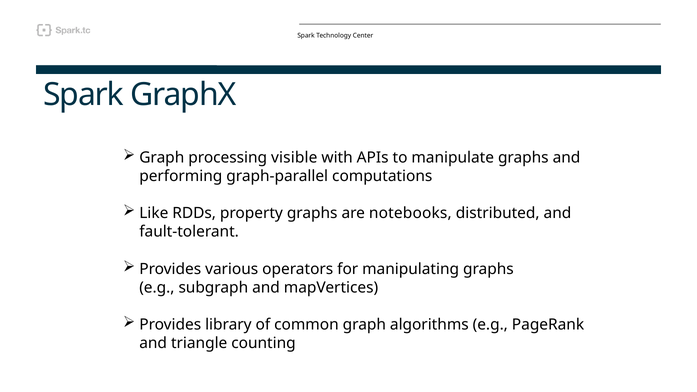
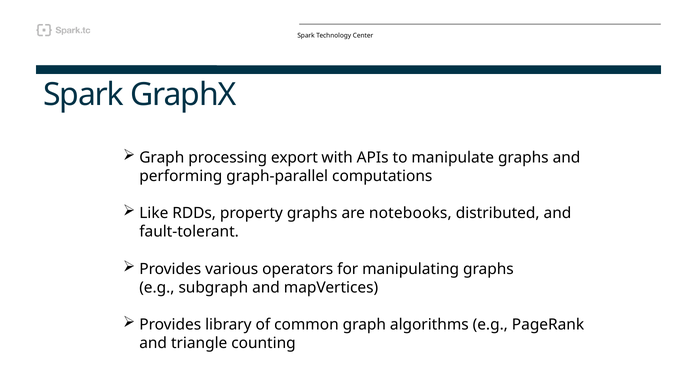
visible: visible -> export (294, 158)
